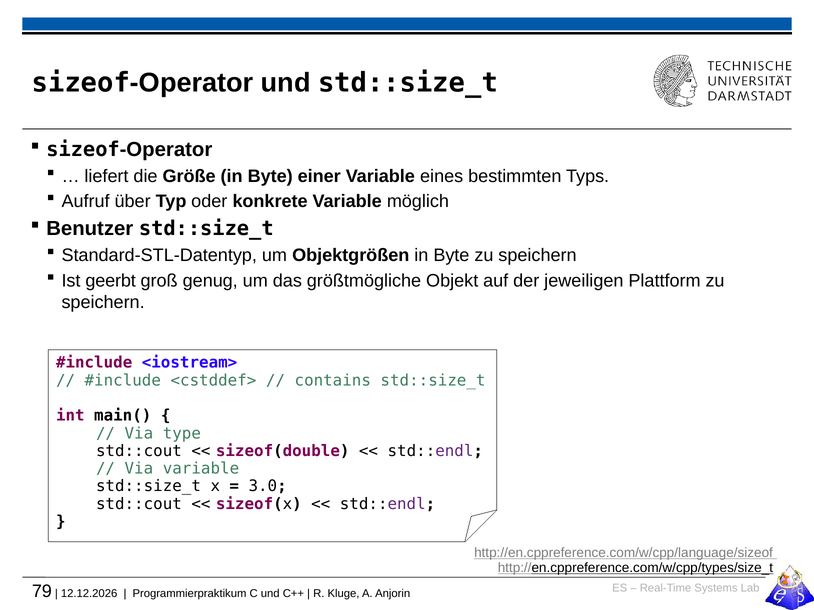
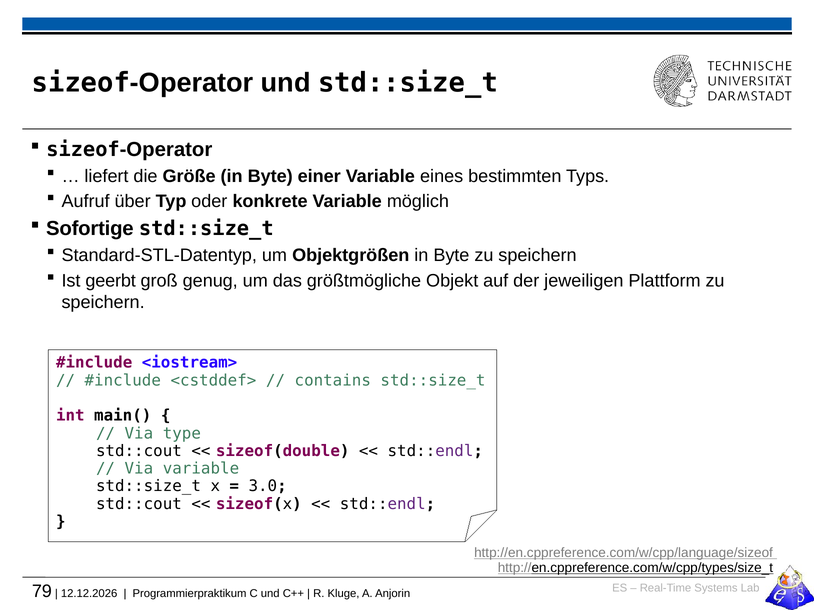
Benutzer: Benutzer -> Sofortige (90, 229)
